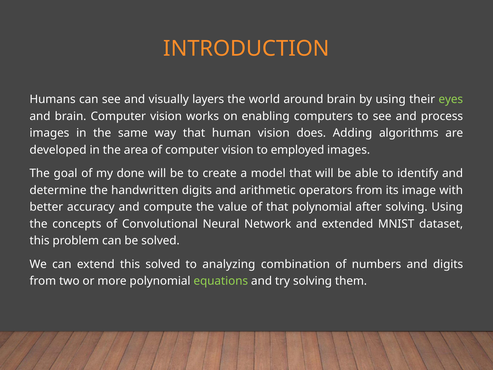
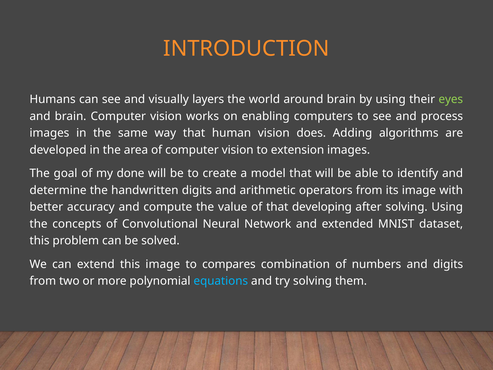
employed: employed -> extension (298, 150)
that polynomial: polynomial -> developing (322, 207)
this solved: solved -> image (163, 264)
analyzing: analyzing -> compares (229, 264)
equations colour: light green -> light blue (221, 281)
